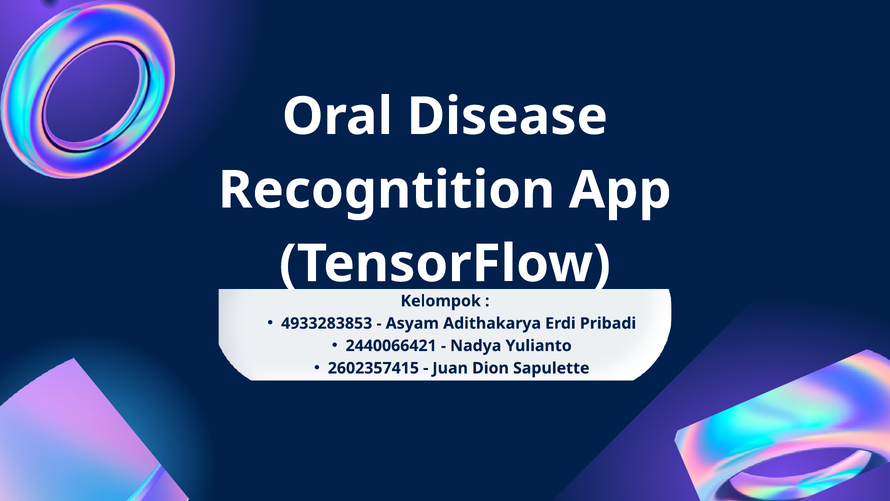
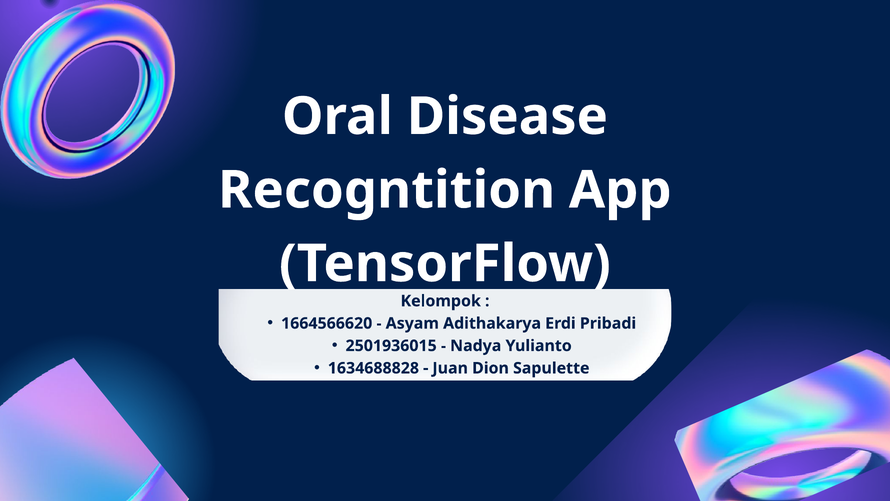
4933283853: 4933283853 -> 1664566620 (327, 323)
2440066421: 2440066421 -> 2501936015 (391, 346)
2602357415: 2602357415 -> 1634688828 (373, 368)
